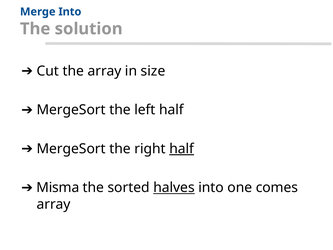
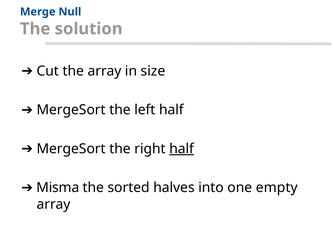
Merge Into: Into -> Null (70, 12)
halves underline: present -> none (174, 187)
comes: comes -> empty (277, 187)
